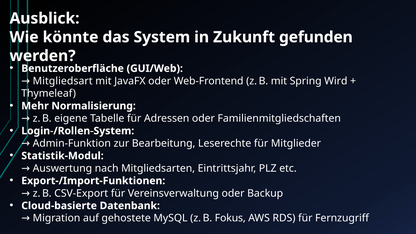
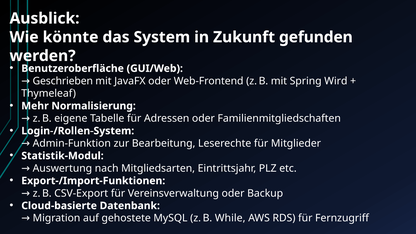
Mitgliedsart: Mitgliedsart -> Geschrieben (63, 81)
Fokus: Fokus -> While (230, 218)
